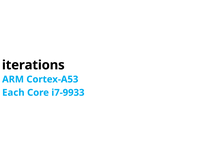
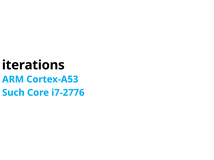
Each: Each -> Such (13, 93)
i7-9933: i7-9933 -> i7-2776 (68, 93)
